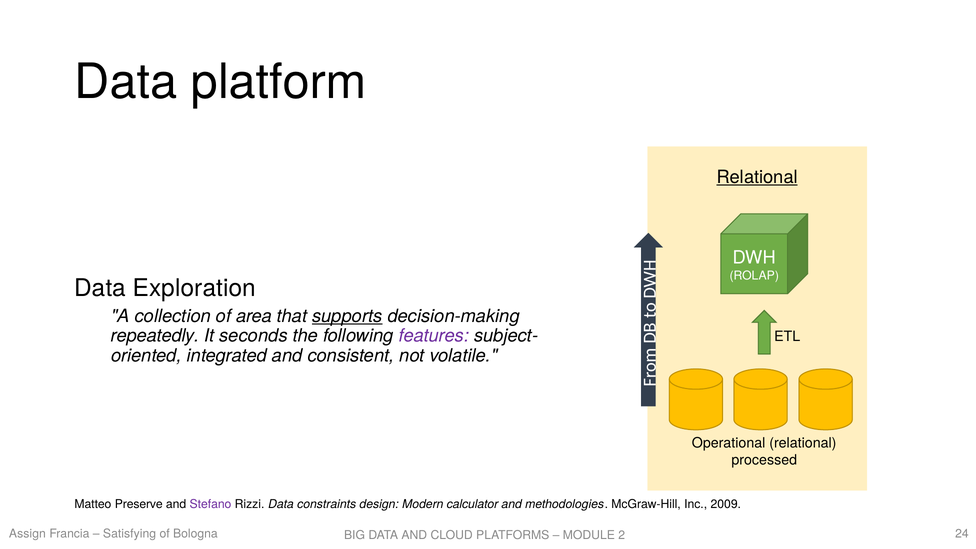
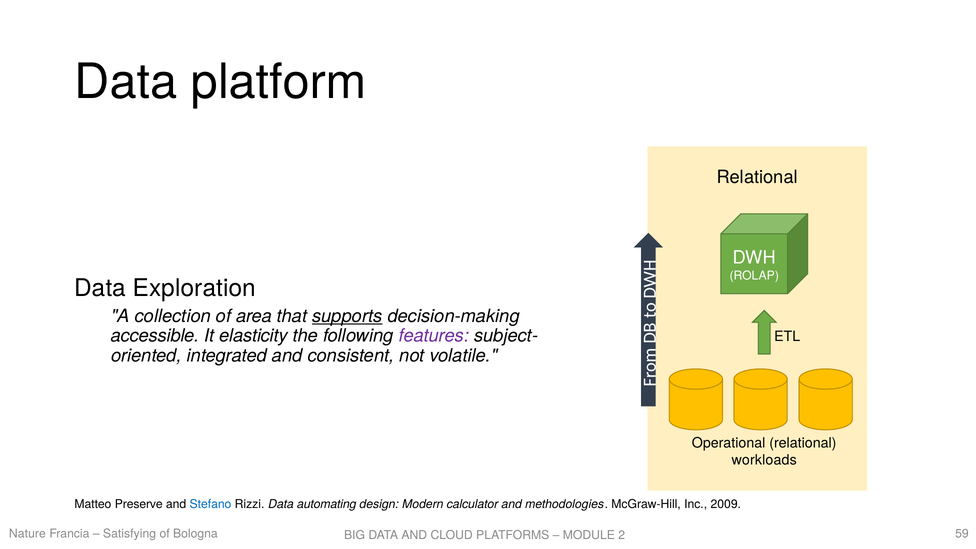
Relational underline: present -> none (757, 177)
repeatedly: repeatedly -> accessible (155, 336)
seconds: seconds -> elasticity (254, 336)
processed: processed -> workloads (764, 460)
Stefano colour: purple -> blue (211, 504)
constraints: constraints -> automating (327, 504)
Assign: Assign -> Nature (27, 534)
24: 24 -> 59 (962, 534)
